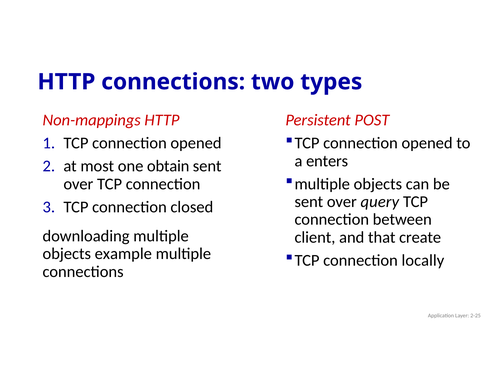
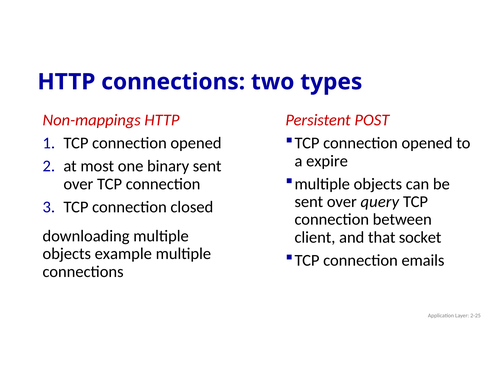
enters: enters -> expire (327, 161)
obtain: obtain -> binary (168, 166)
create: create -> socket (420, 237)
locally: locally -> emails (423, 260)
